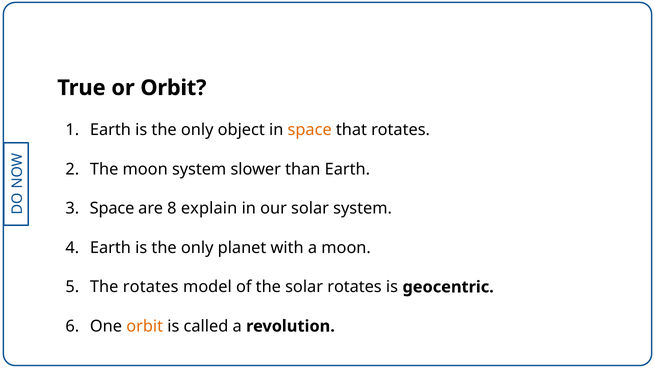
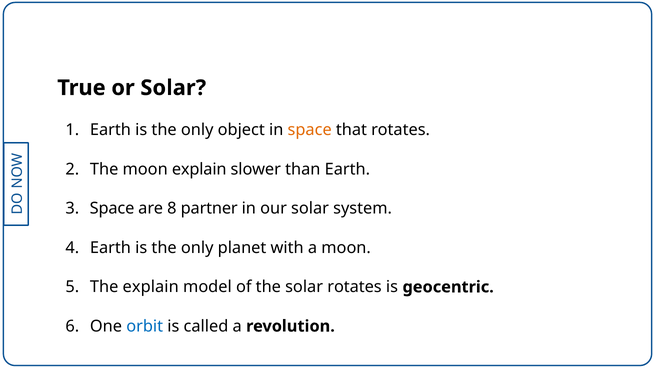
or Orbit: Orbit -> Solar (173, 88)
moon system: system -> explain (199, 169)
explain: explain -> partner (209, 208)
The rotates: rotates -> explain (151, 287)
orbit colour: orange -> blue (145, 326)
